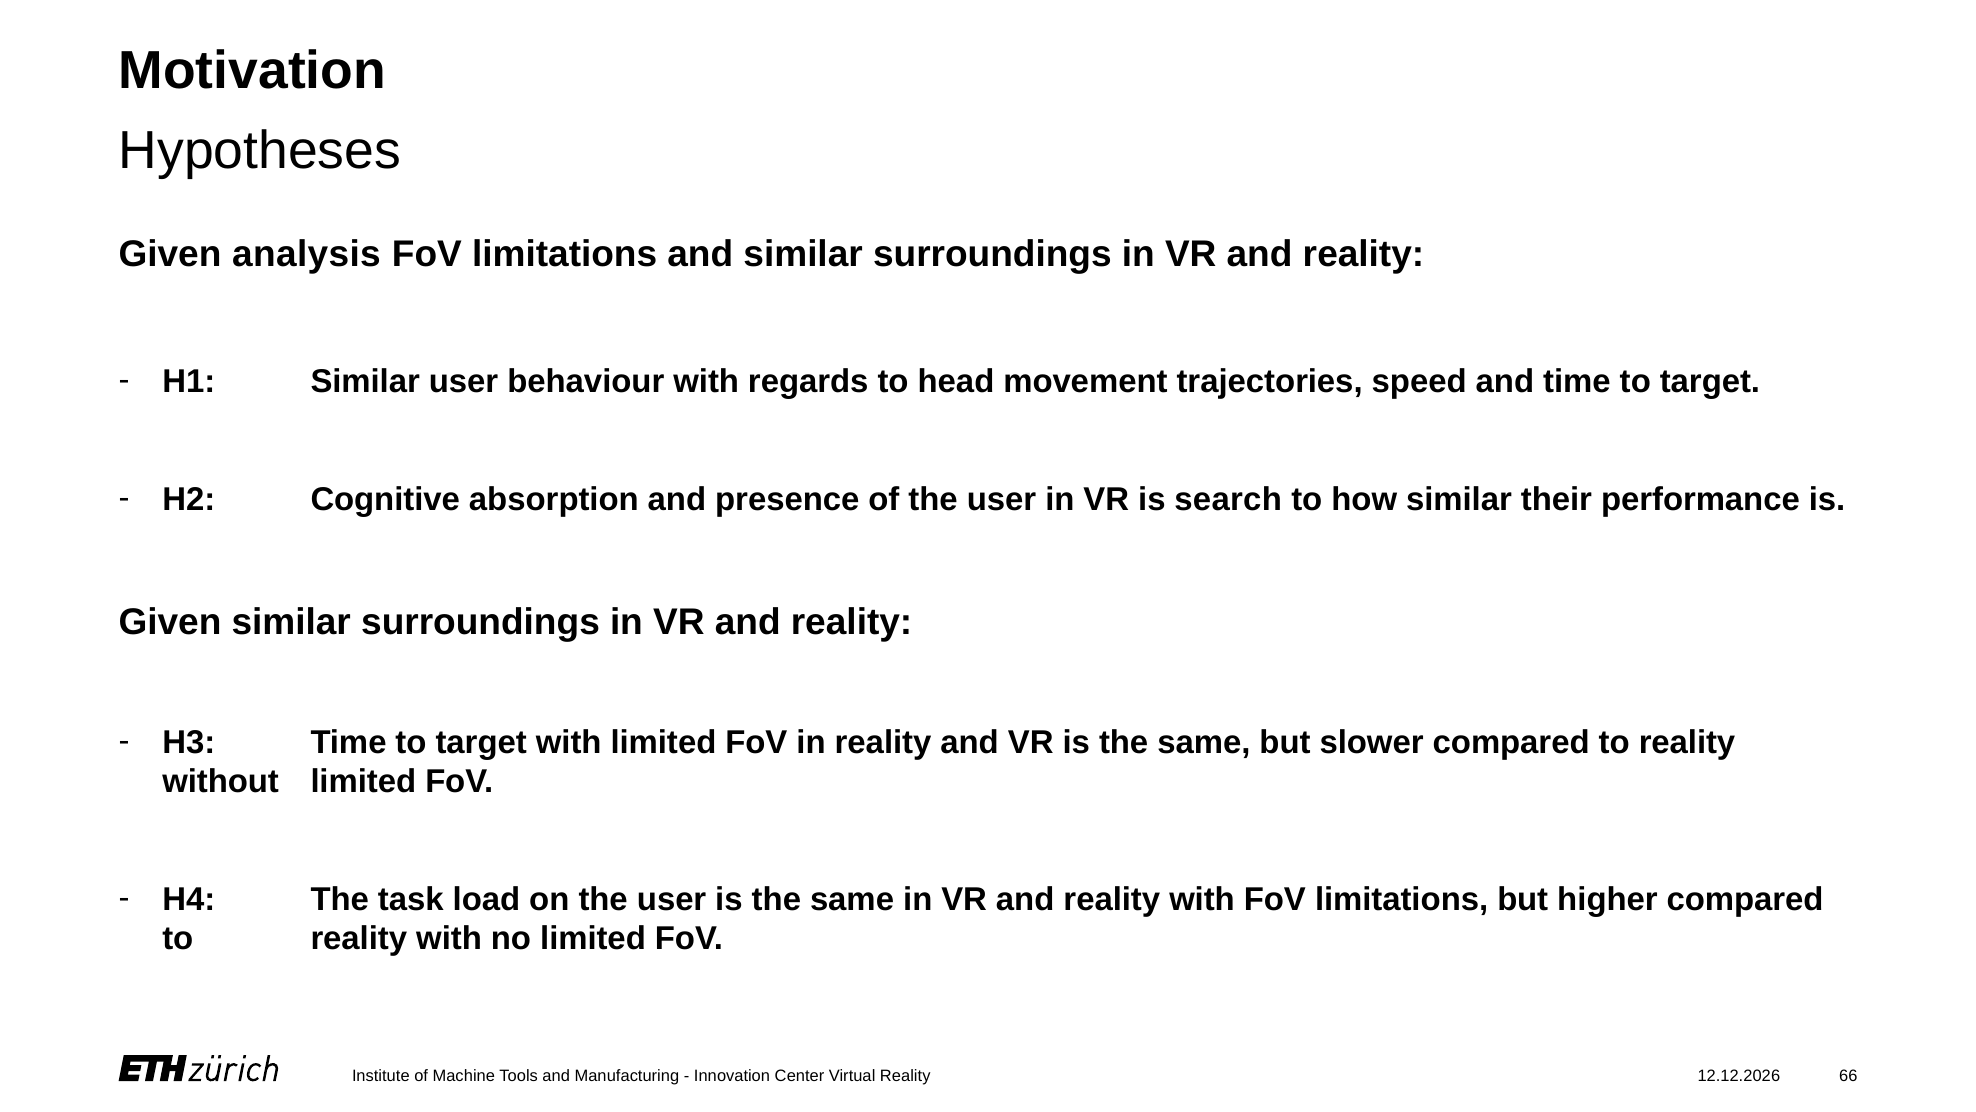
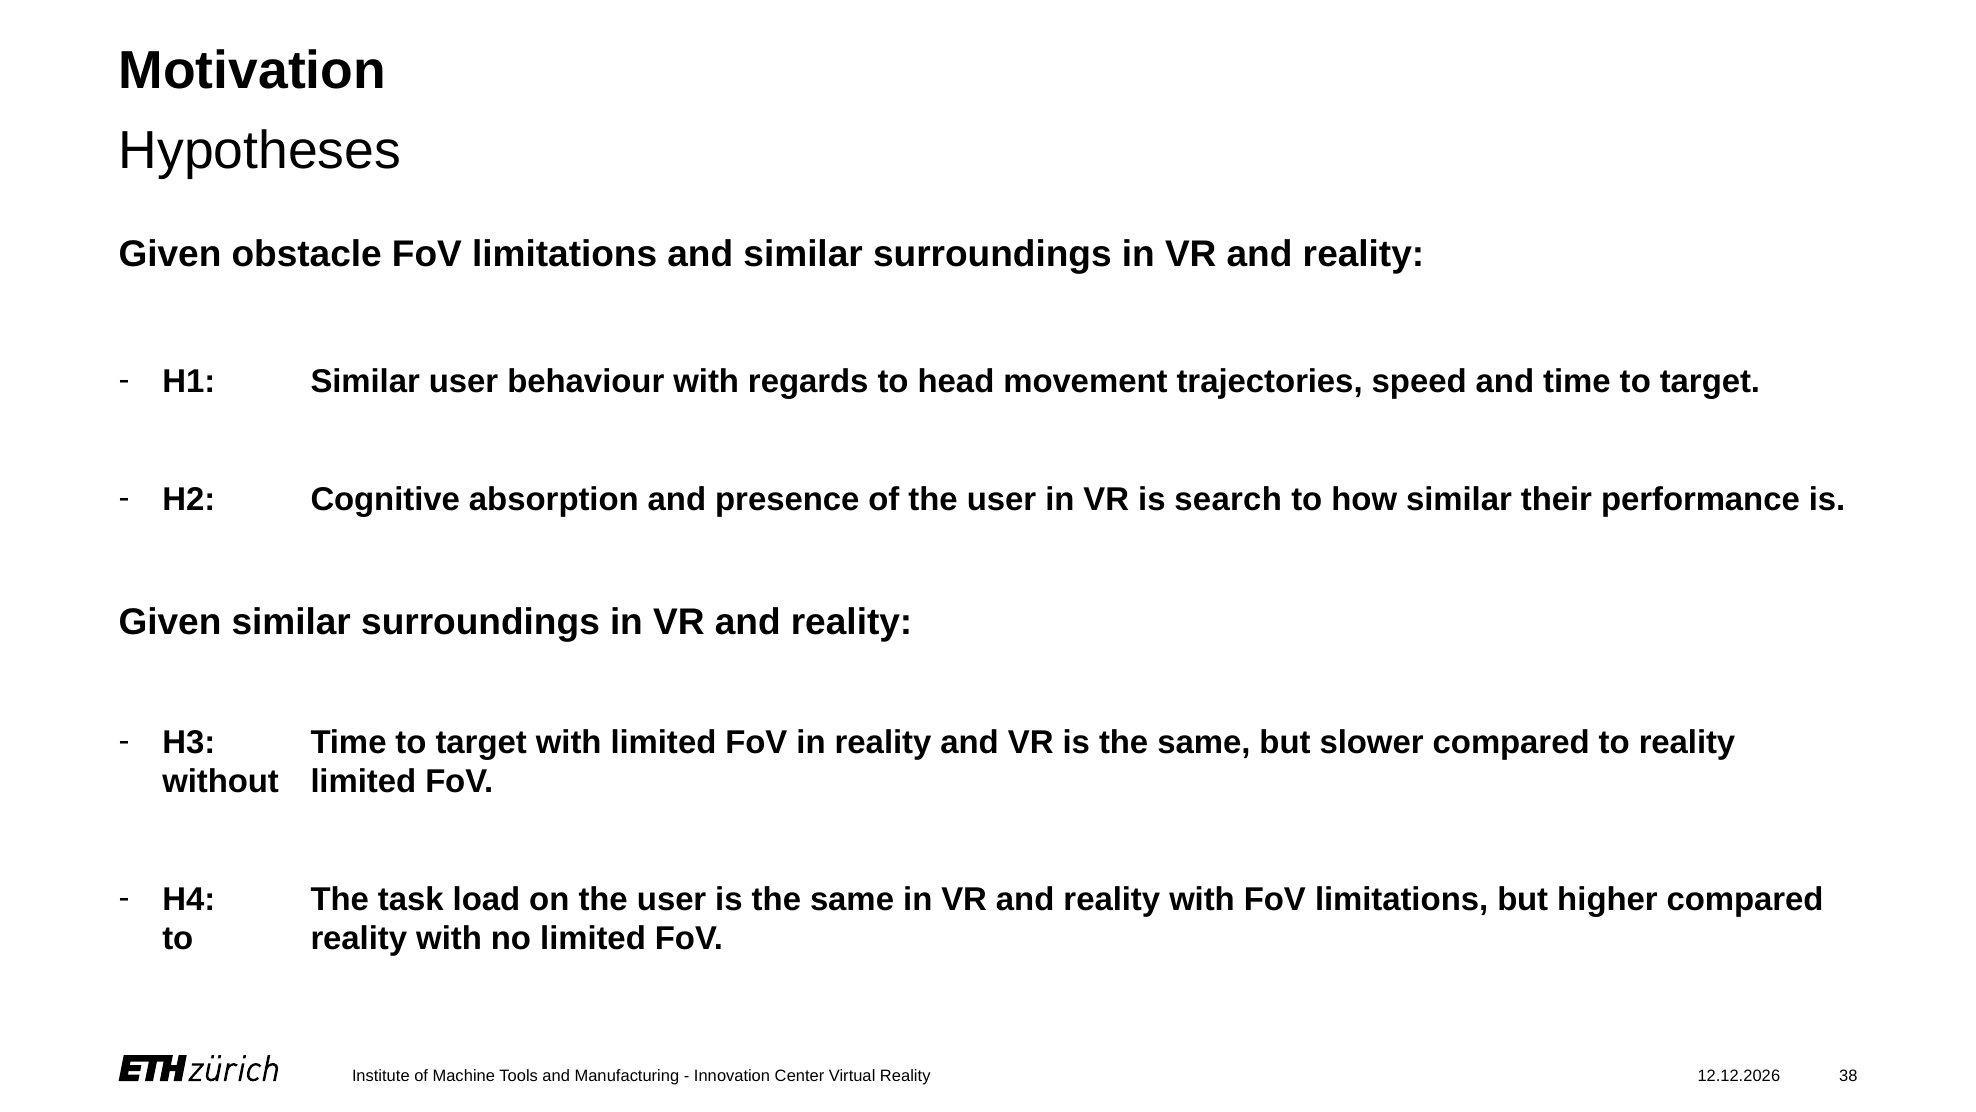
analysis: analysis -> obstacle (307, 254)
66: 66 -> 38 (1848, 1076)
